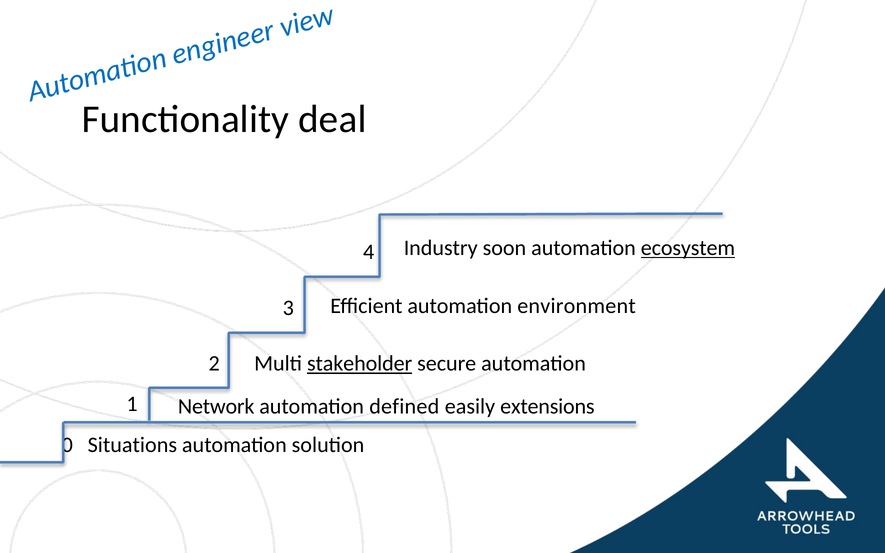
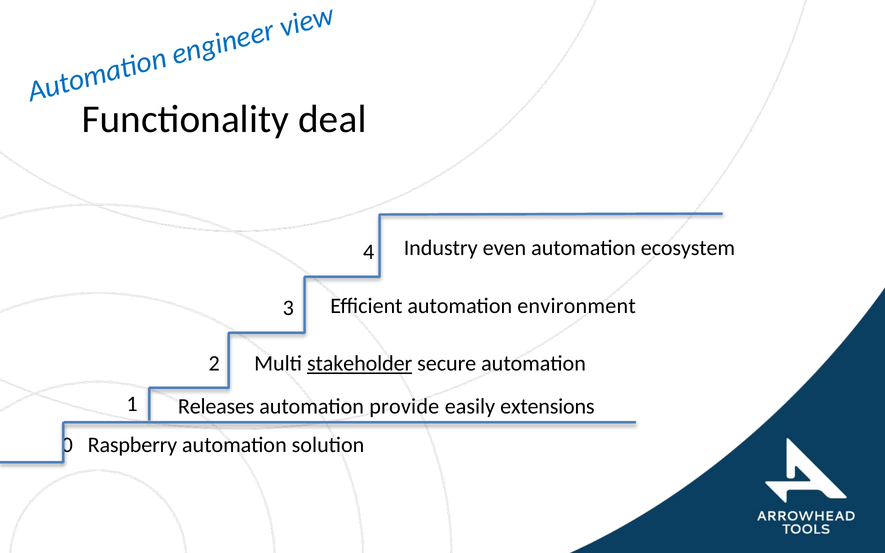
soon: soon -> even (504, 248)
ecosystem underline: present -> none (688, 248)
Network: Network -> Releases (216, 407)
defined: defined -> provide (404, 407)
Situations: Situations -> Raspberry (132, 445)
